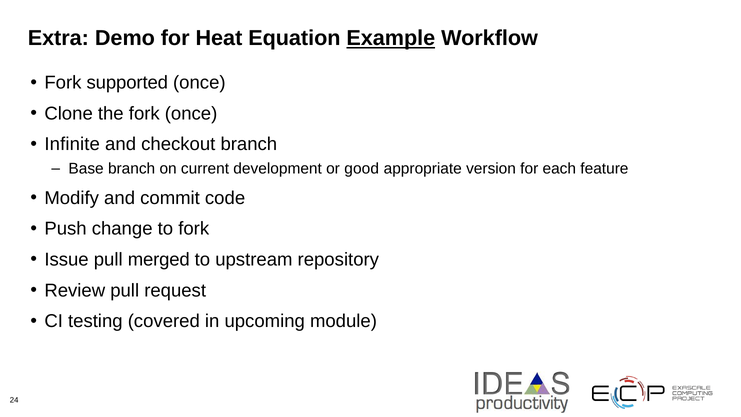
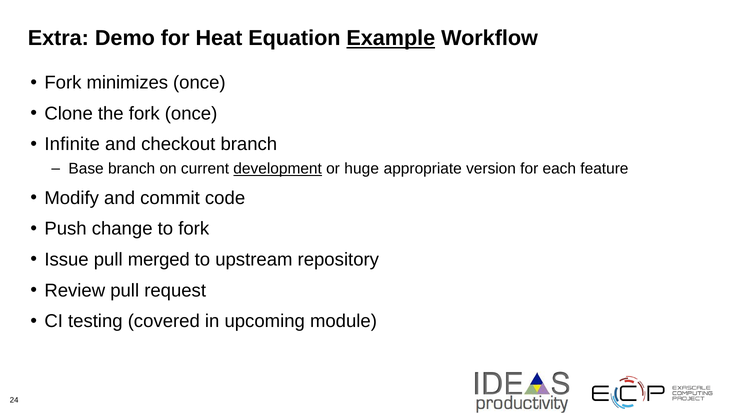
supported: supported -> minimizes (127, 83)
development underline: none -> present (278, 169)
good: good -> huge (362, 169)
